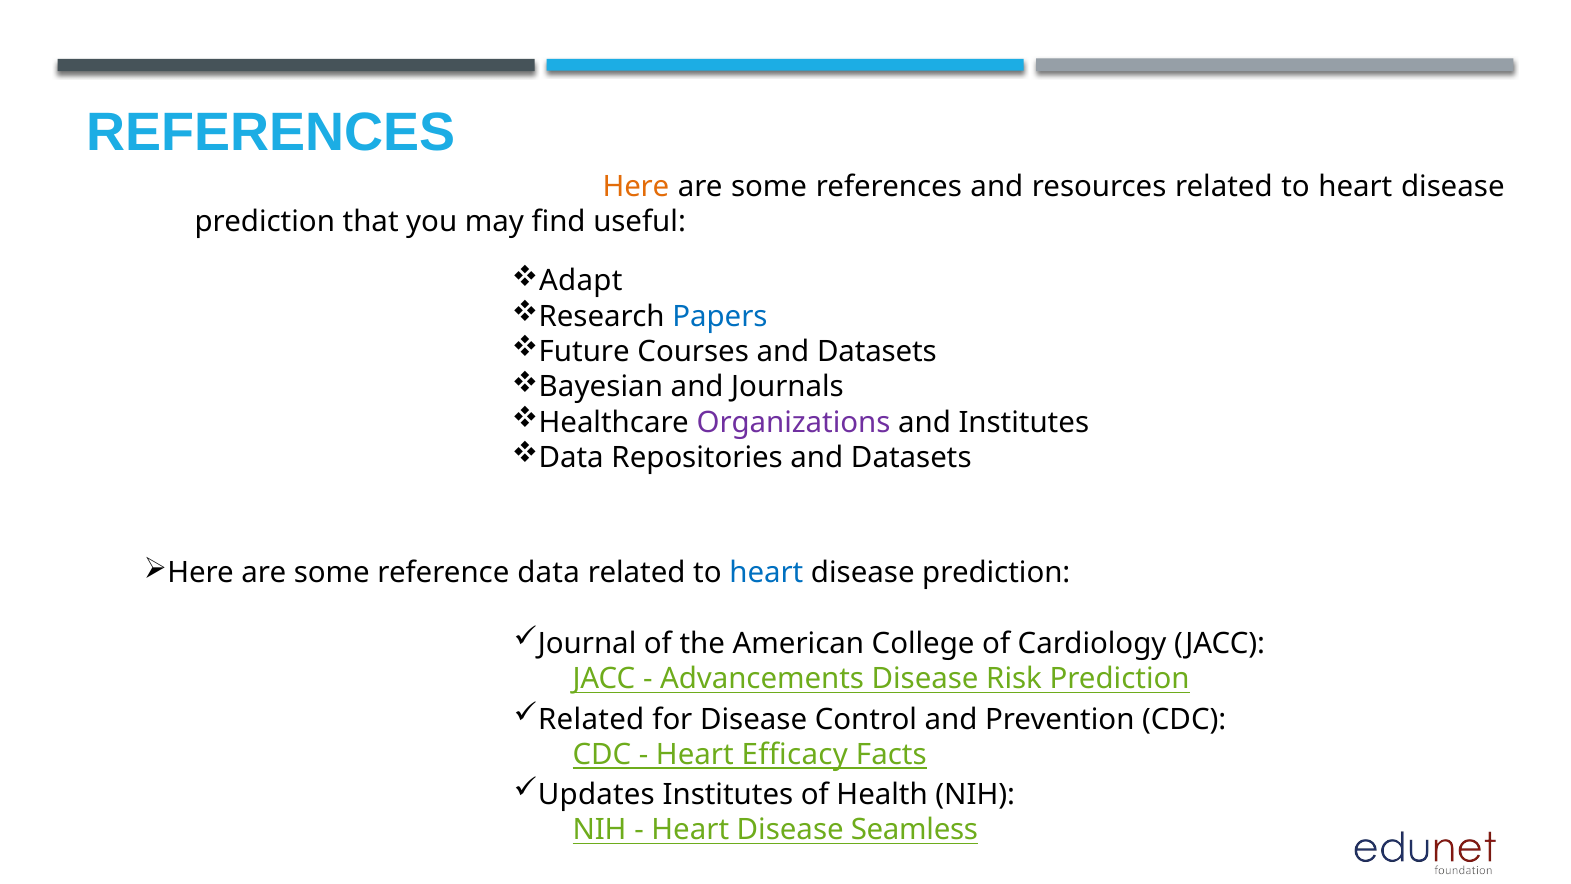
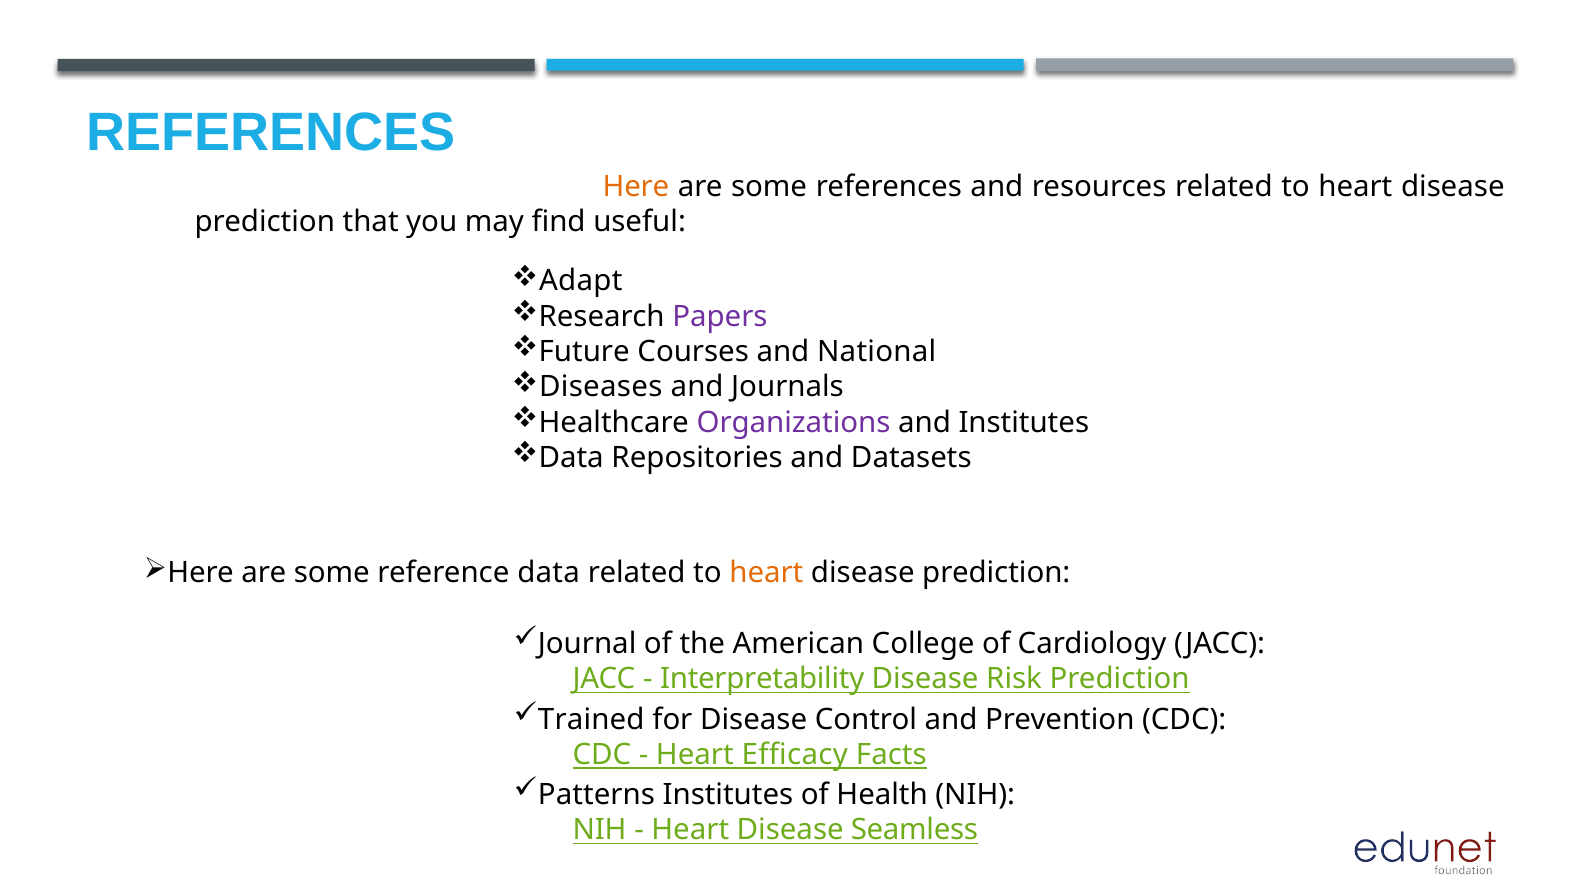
Papers colour: blue -> purple (720, 316)
Courses and Datasets: Datasets -> National (877, 352)
Bayesian: Bayesian -> Diseases (601, 387)
heart colour: blue -> orange (766, 573)
Advancements: Advancements -> Interpretability (762, 679)
Related: Related -> Trained (591, 719)
Updates: Updates -> Patterns (596, 794)
